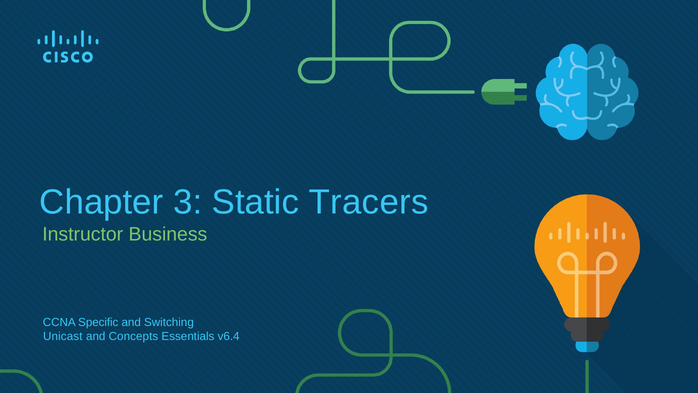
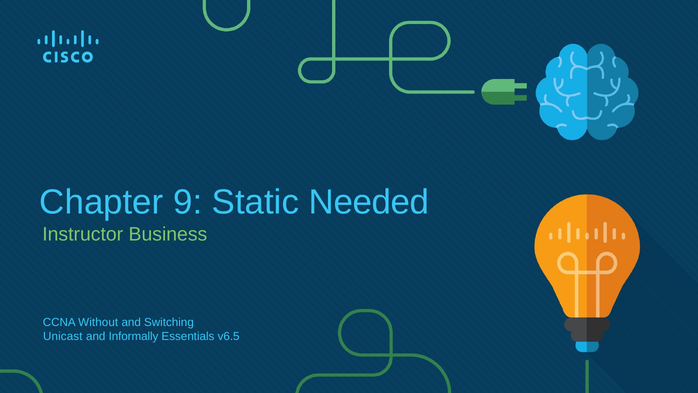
3: 3 -> 9 (188, 202)
Tracers: Tracers -> Needed (369, 202)
Specific: Specific -> Without (98, 322)
Concepts: Concepts -> Informally (134, 336)
v6.4: v6.4 -> v6.5 (229, 336)
